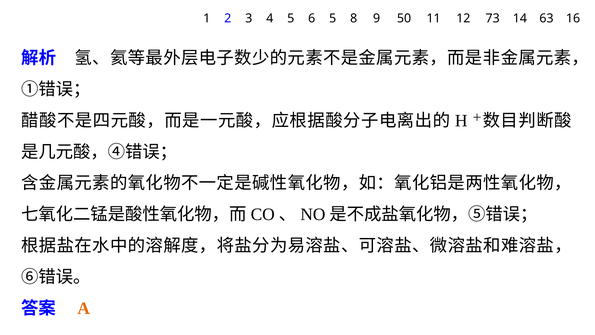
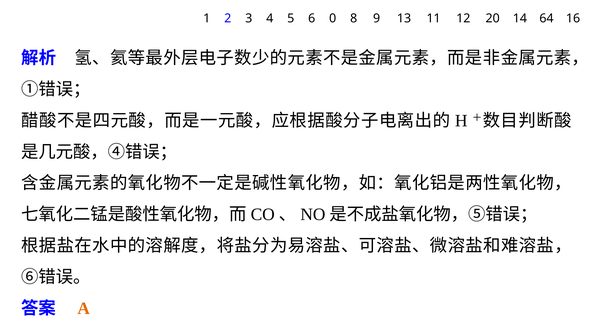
6 5: 5 -> 0 (333, 18)
50: 50 -> 13 (404, 18)
73: 73 -> 20 (493, 18)
63: 63 -> 64 (546, 18)
